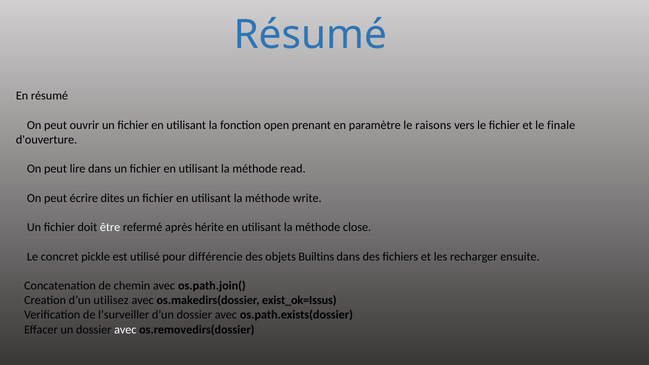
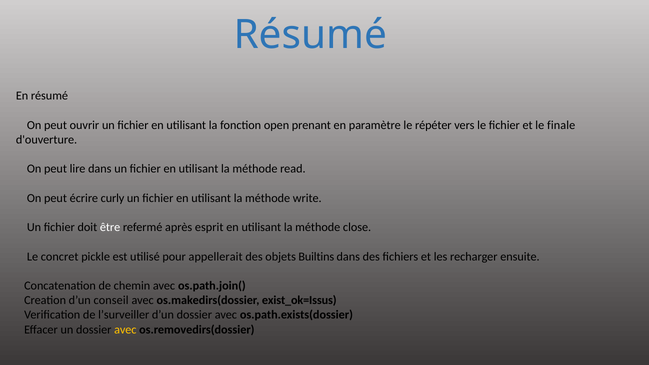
raisons: raisons -> répéter (433, 125)
dites: dites -> curly (113, 198)
hérite: hérite -> esprit (209, 227)
différencie: différencie -> appellerait (216, 257)
utilisez: utilisez -> conseil (111, 300)
avec colour: white -> yellow (125, 330)
